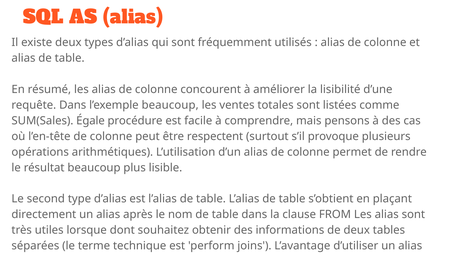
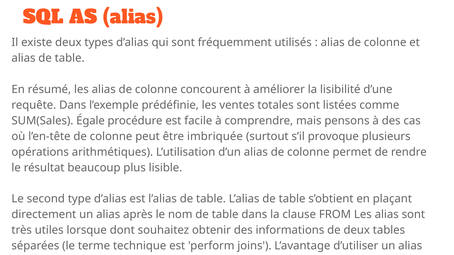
l’exemple beaucoup: beaucoup -> prédéfinie (170, 105)
respectent: respectent -> imbriquée (215, 137)
